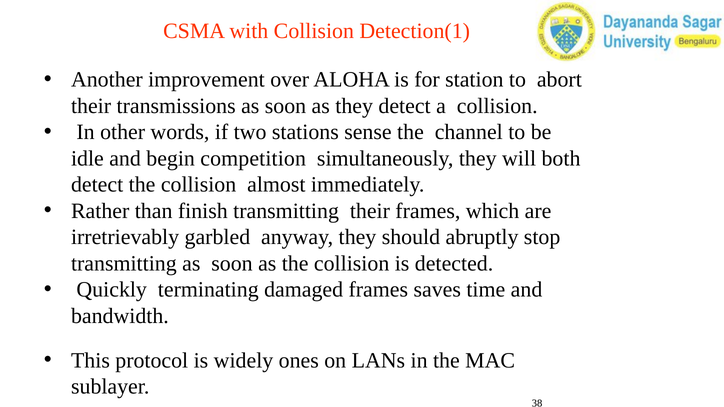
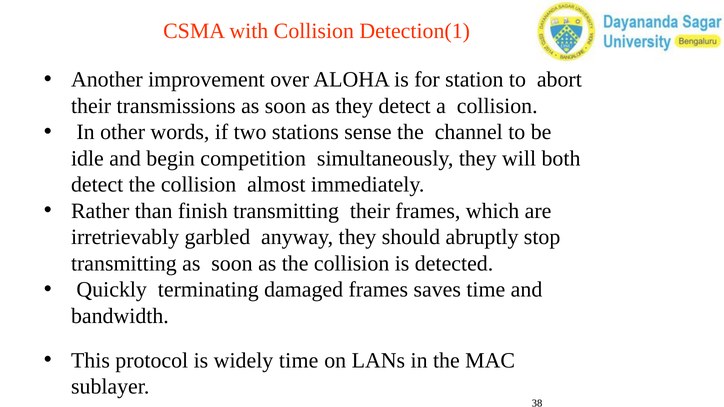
widely ones: ones -> time (299, 361)
